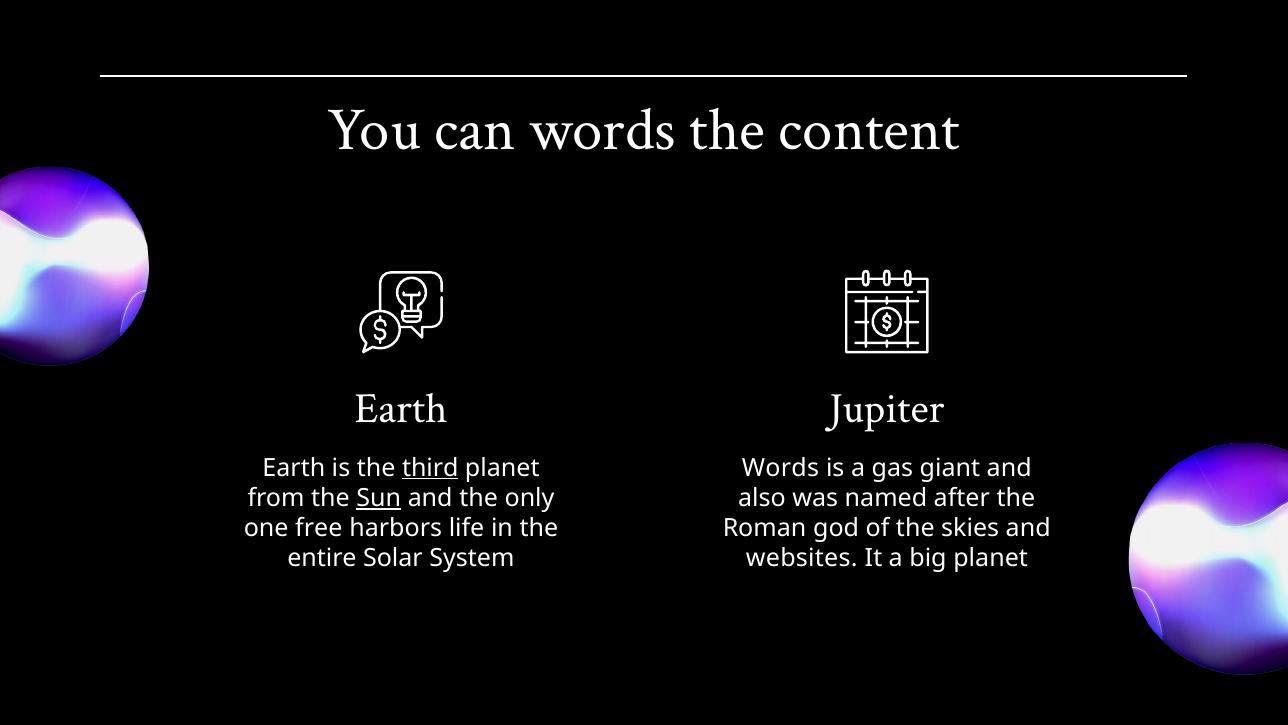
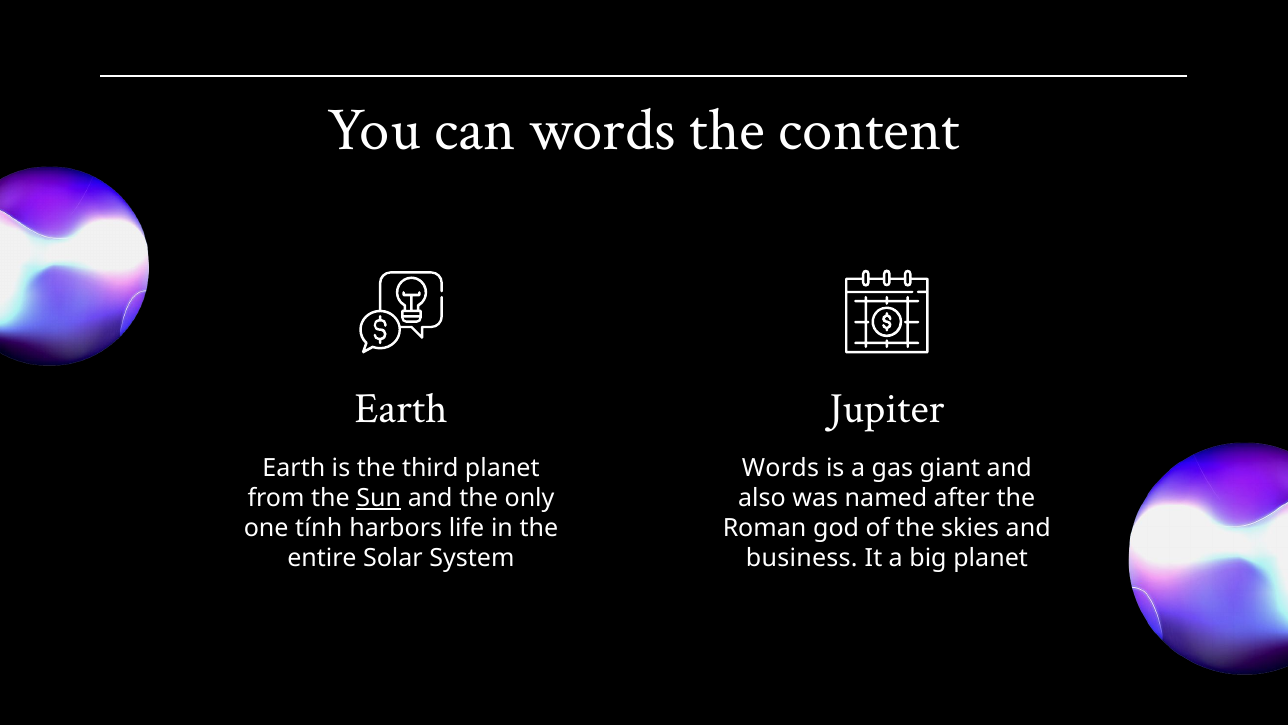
third underline: present -> none (430, 468)
free: free -> tính (319, 528)
websites: websites -> business (802, 558)
